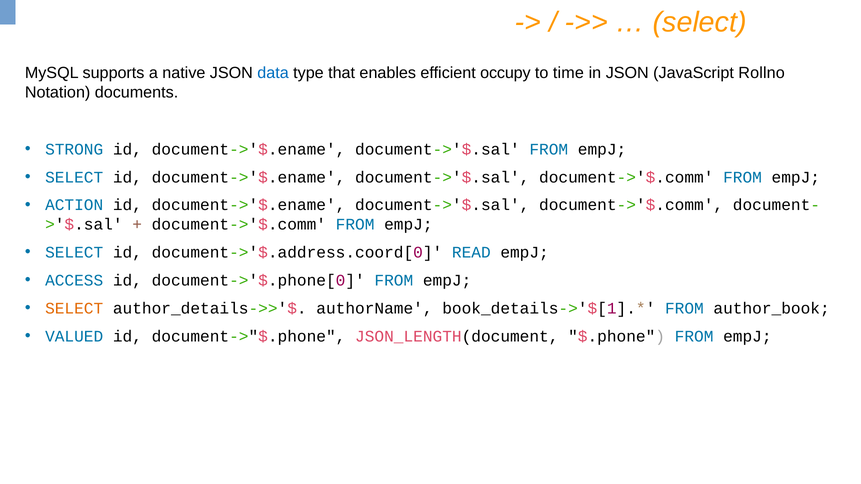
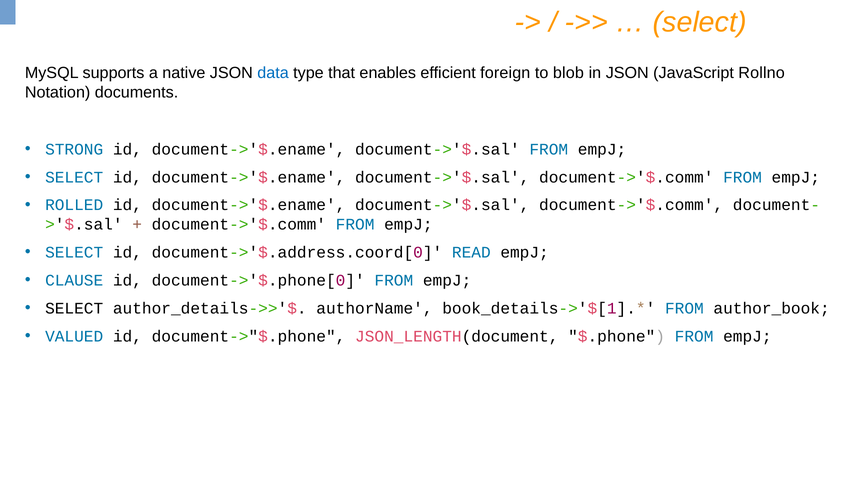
occupy: occupy -> foreign (505, 73)
time: time -> blob (568, 73)
ACTION: ACTION -> ROLLED (74, 205)
ACCESS: ACCESS -> CLAUSE (74, 281)
SELECT colour: orange -> black (74, 309)
